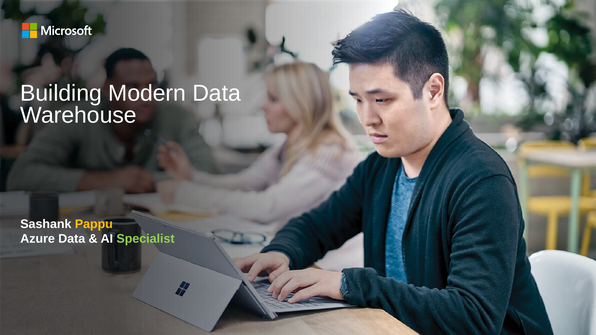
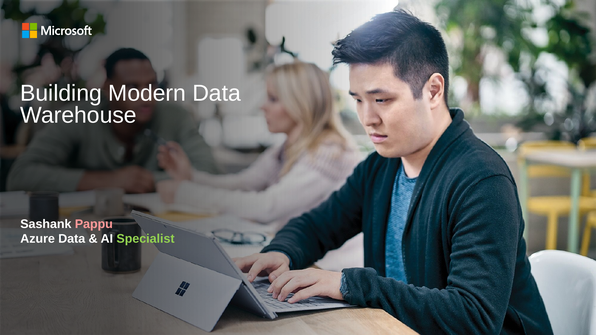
Pappu colour: yellow -> pink (94, 224)
